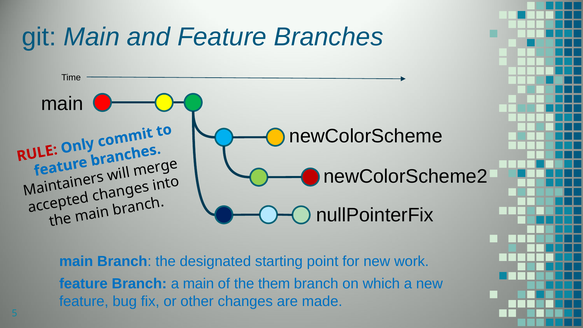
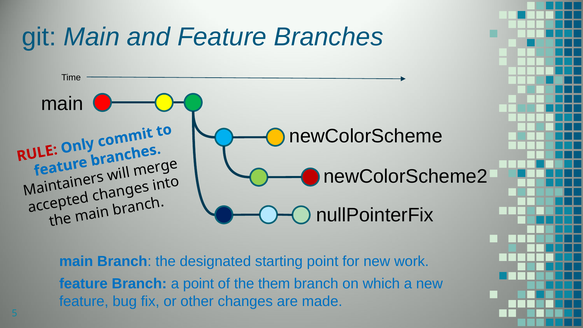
a main: main -> point (198, 284)
